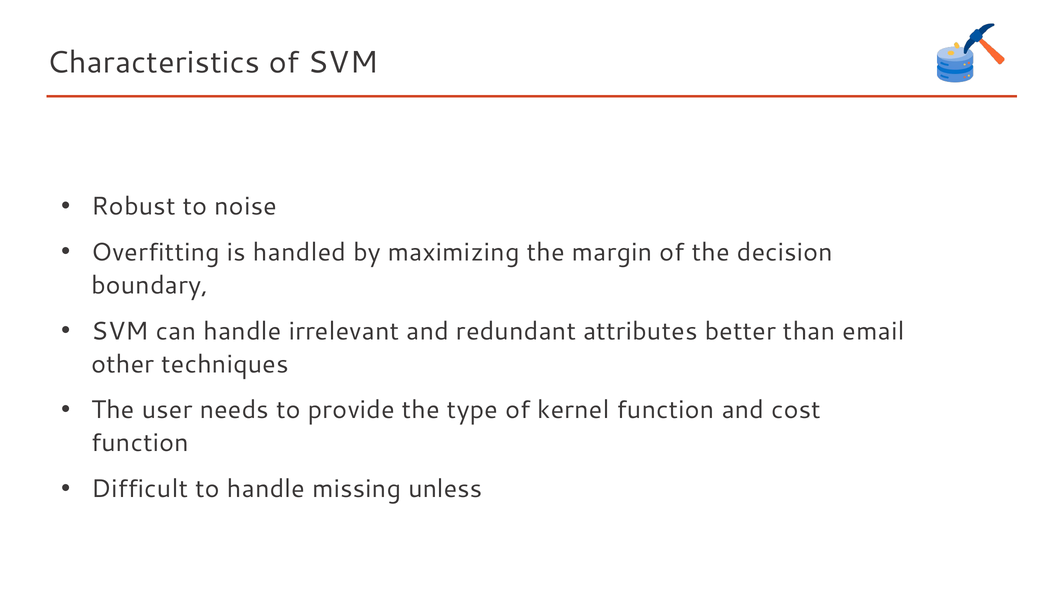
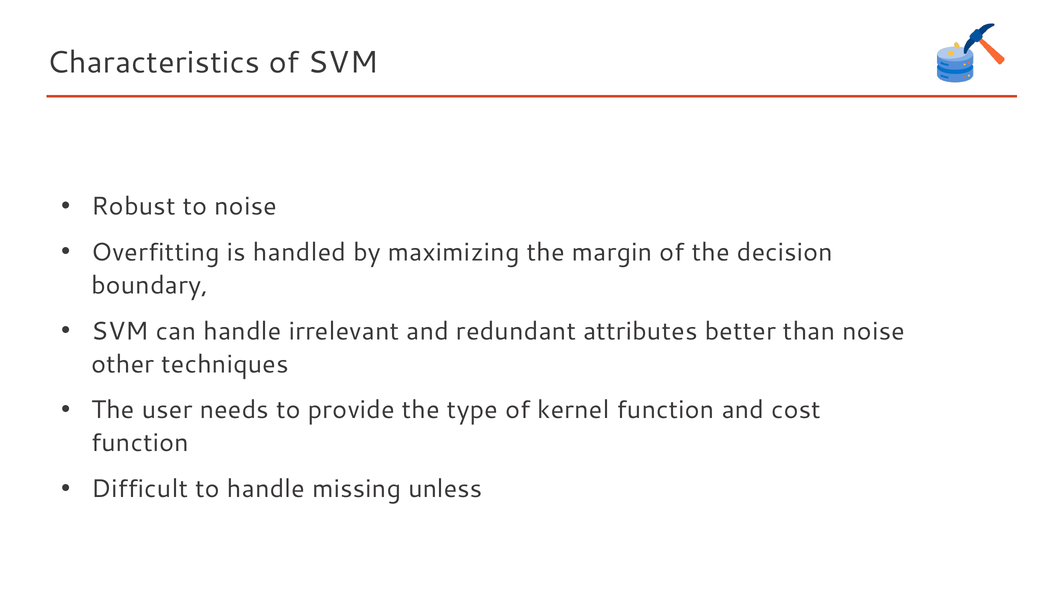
than email: email -> noise (874, 331)
